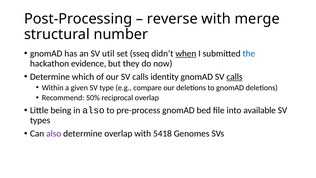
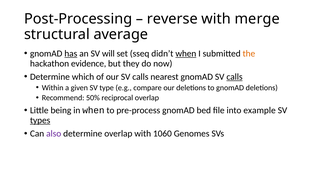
number: number -> average (121, 34)
has underline: none -> present (71, 53)
util: util -> will (108, 53)
the colour: blue -> orange (249, 53)
identity: identity -> nearest (165, 77)
in also: also -> when (93, 110)
available: available -> example (260, 110)
types underline: none -> present (40, 120)
5418: 5418 -> 1060 (162, 133)
